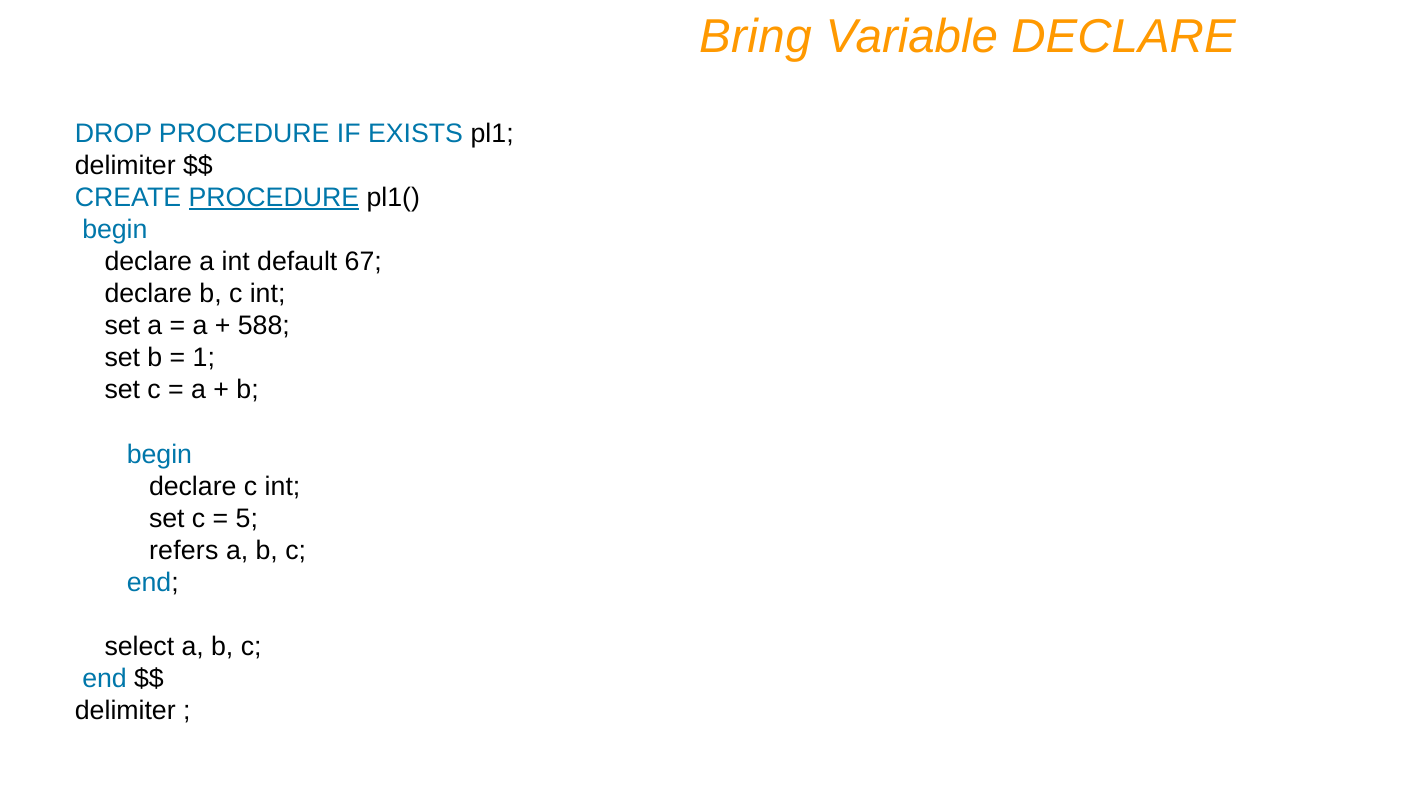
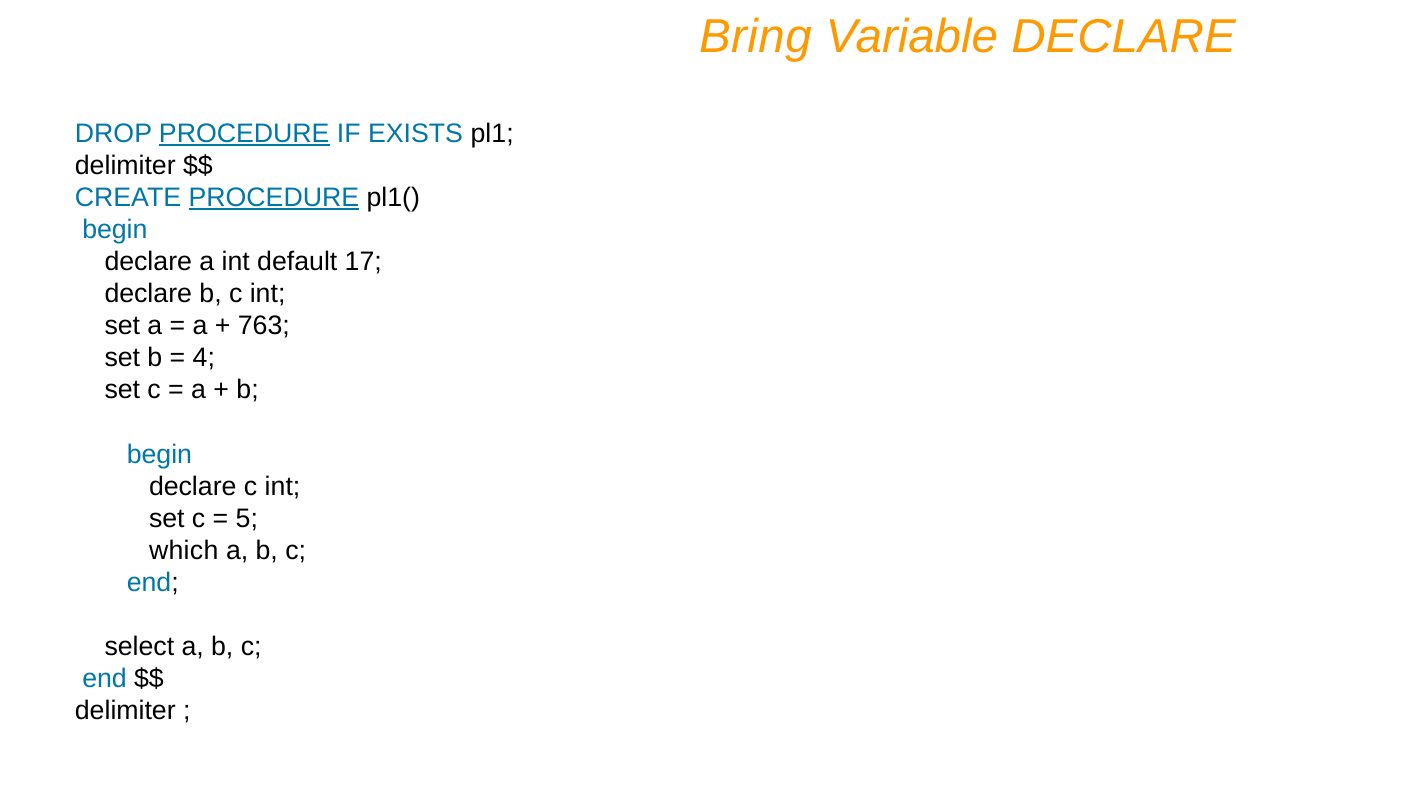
PROCEDURE underline: none -> present (244, 133)
67: 67 -> 17 (363, 262)
588: 588 -> 763 (264, 326)
1: 1 -> 4 (204, 358)
refers: refers -> which (184, 550)
